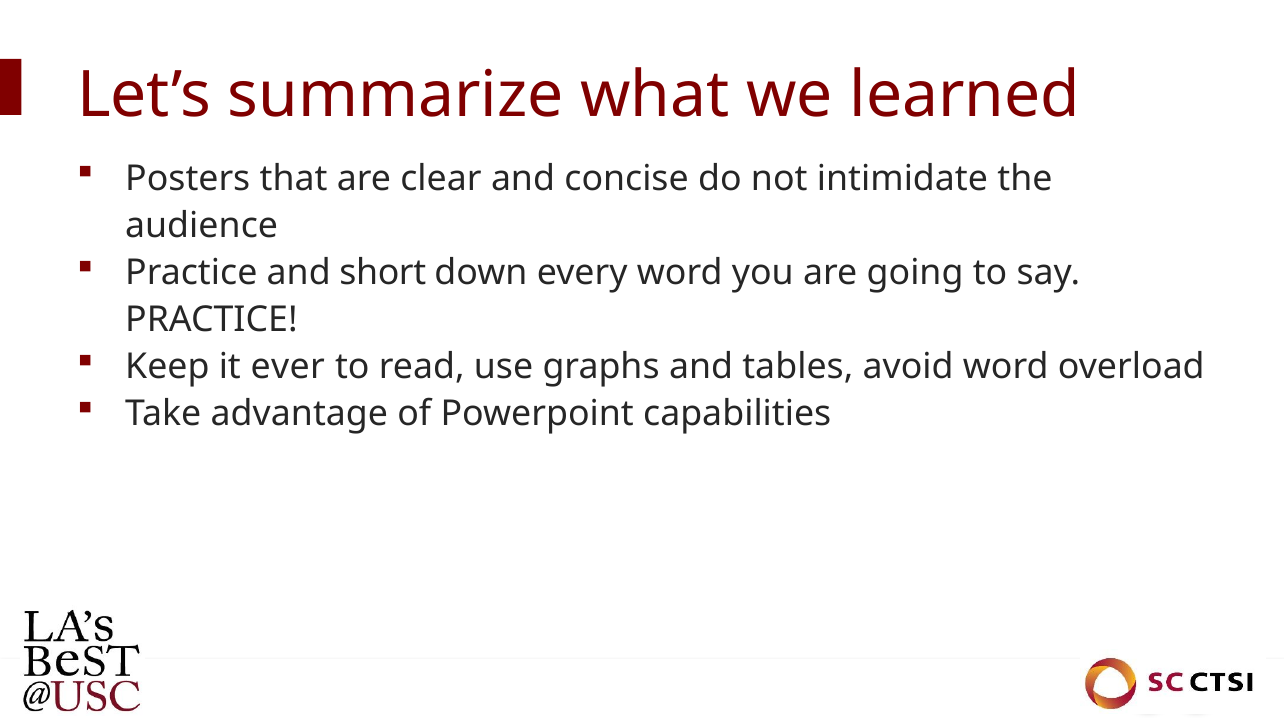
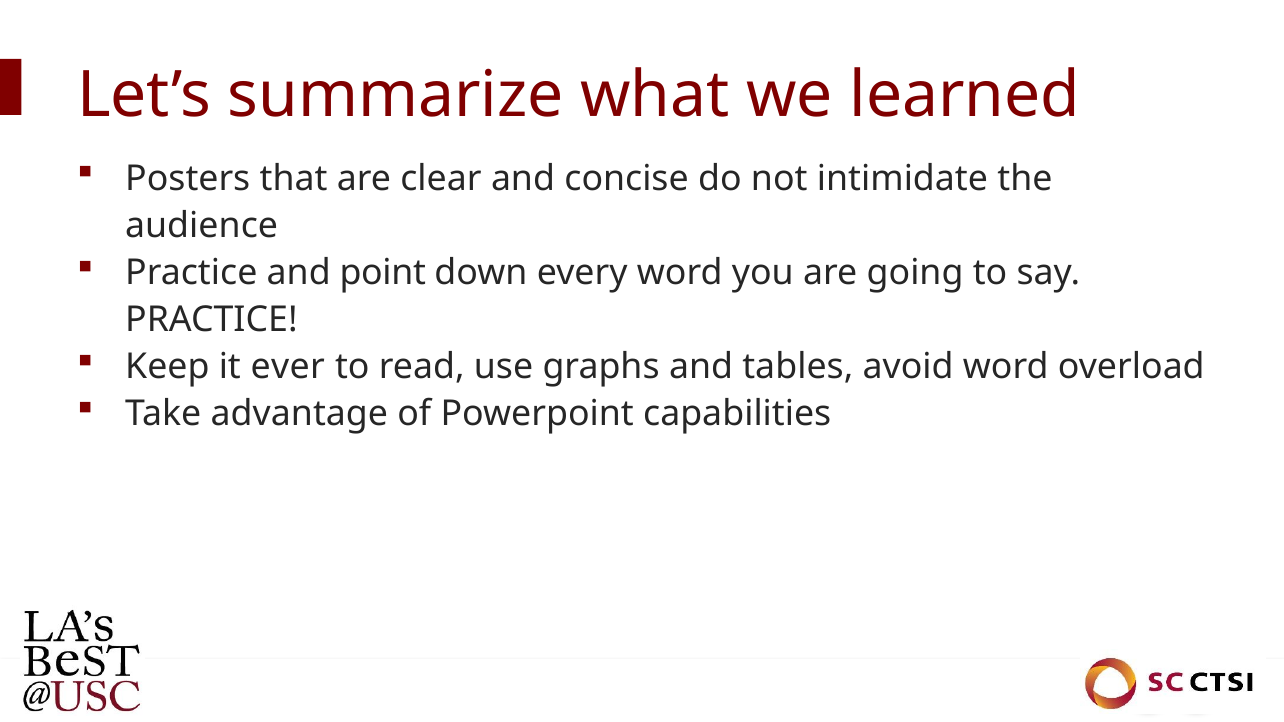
short: short -> point (383, 273)
